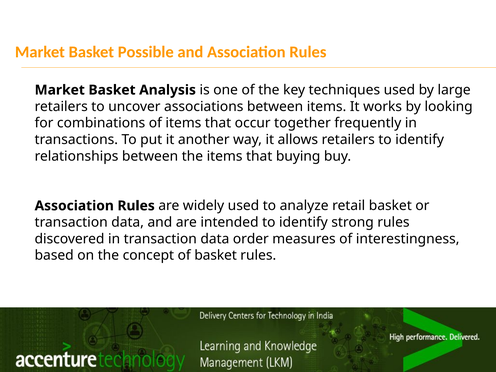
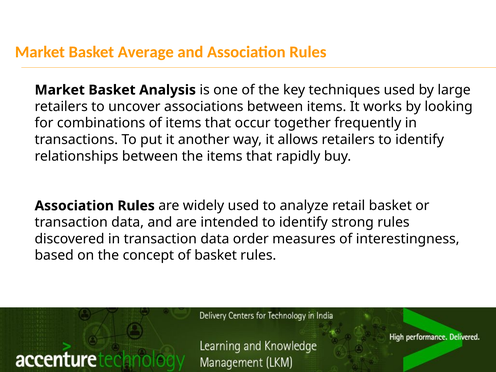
Possible: Possible -> Average (146, 52)
buying: buying -> rapidly (298, 156)
